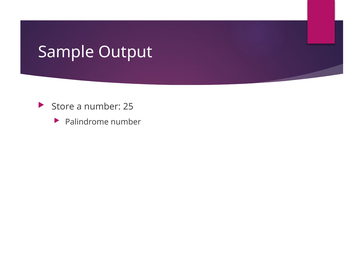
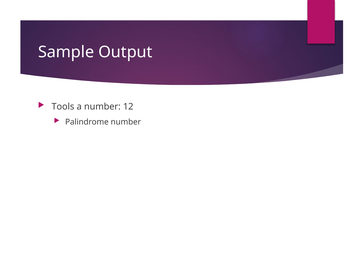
Store: Store -> Tools (63, 107)
25: 25 -> 12 (128, 107)
